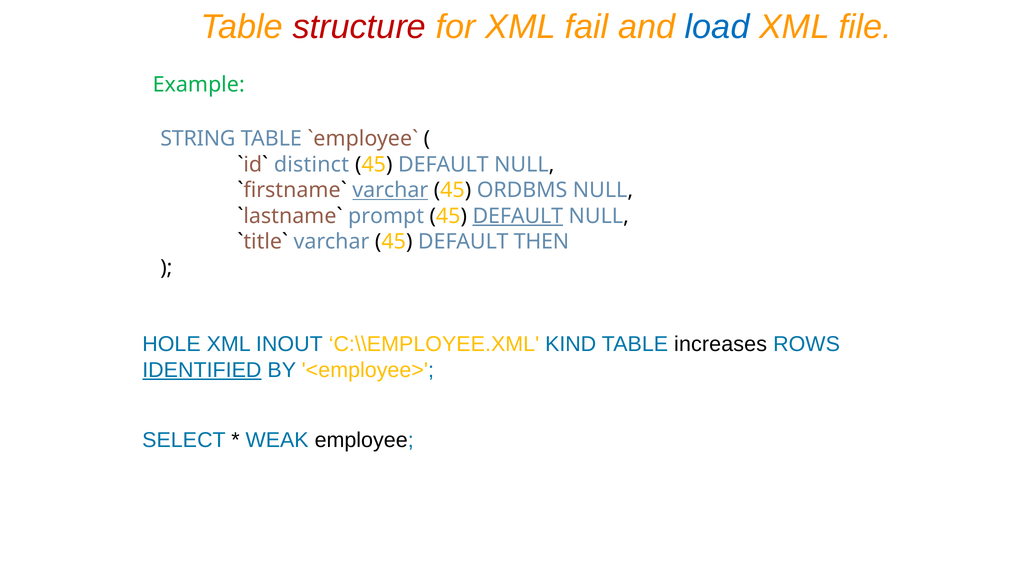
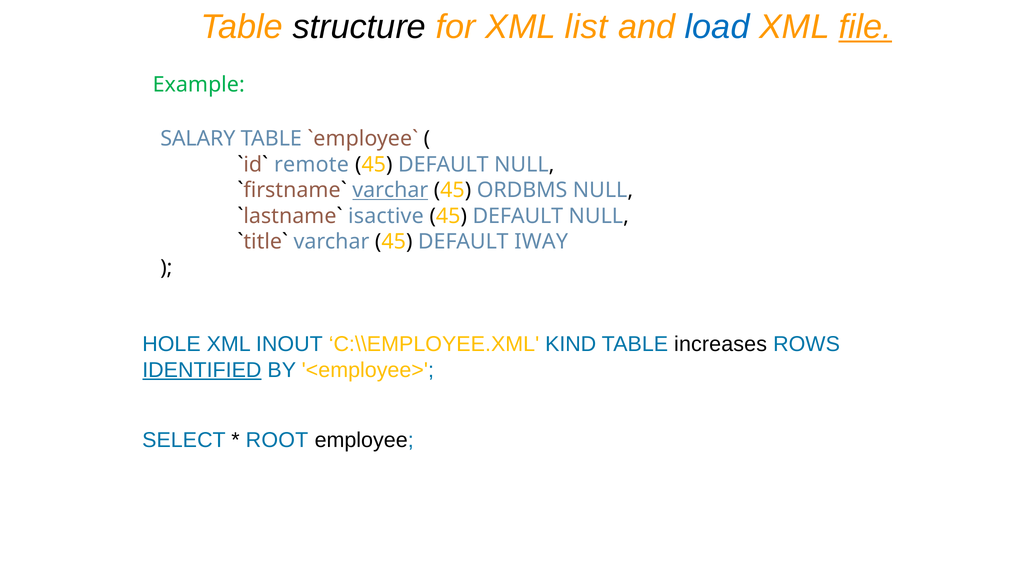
structure colour: red -> black (359, 27)
fail: fail -> list (586, 27)
file underline: none -> present (865, 27)
STRING: STRING -> SALARY (198, 139)
distinct: distinct -> remote (311, 164)
prompt: prompt -> isactive (386, 216)
DEFAULT underline: present -> none (518, 216)
THEN: THEN -> IWAY (541, 242)
WEAK: WEAK -> ROOT (277, 440)
